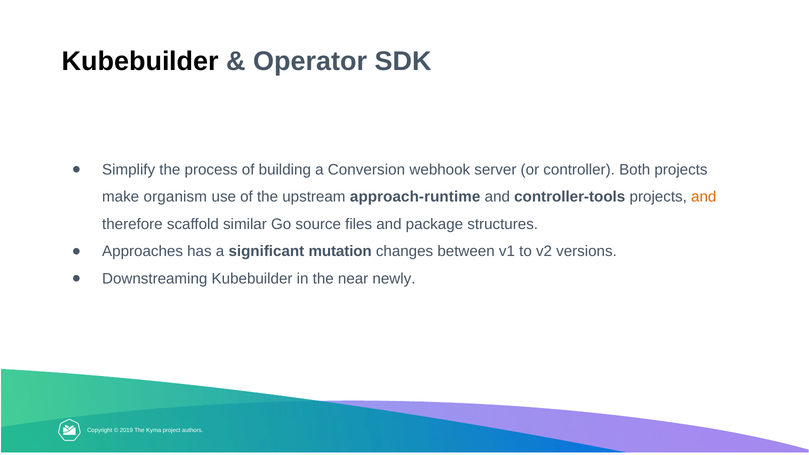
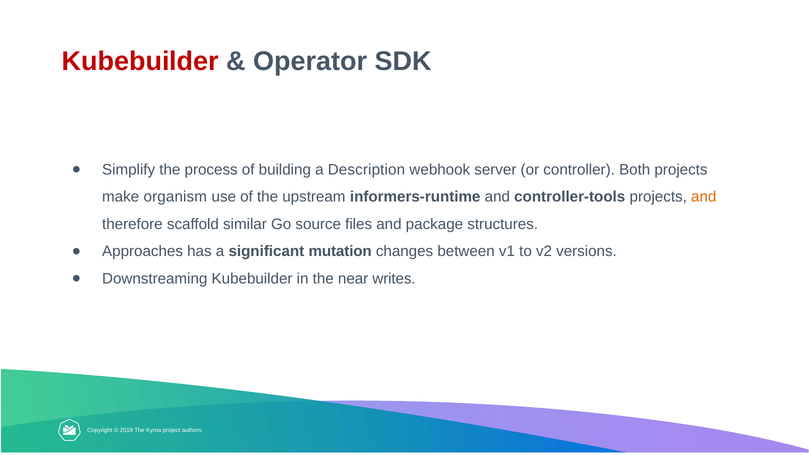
Kubebuilder colour: black -> red (140, 61)
Conversion: Conversion -> Description (366, 170)
approach-runtime: approach-runtime -> informers-runtime (415, 197)
newly: newly -> writes (394, 279)
